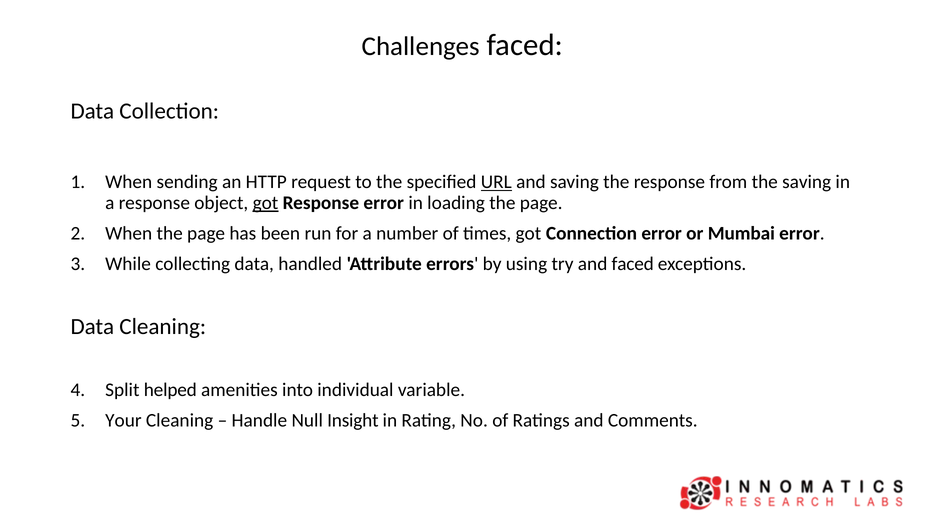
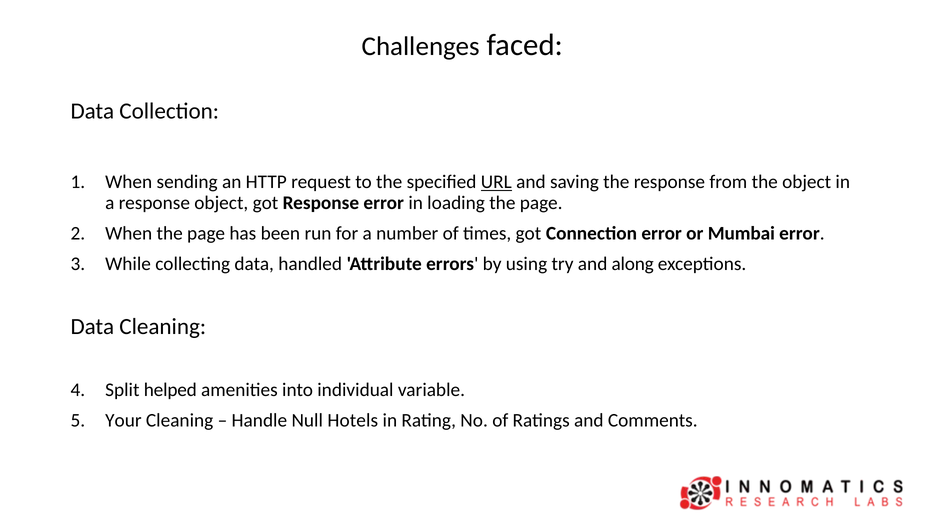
the saving: saving -> object (807, 182)
got underline: present -> none (265, 203)
and faced: faced -> along (633, 264)
Insight: Insight -> Hotels (353, 421)
